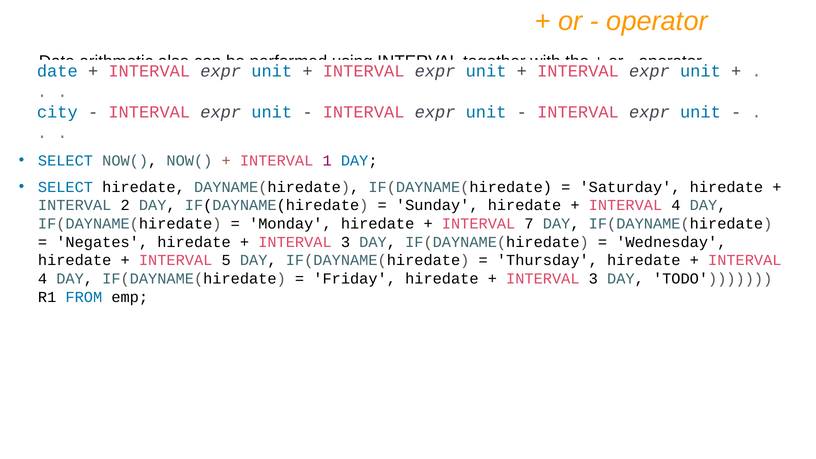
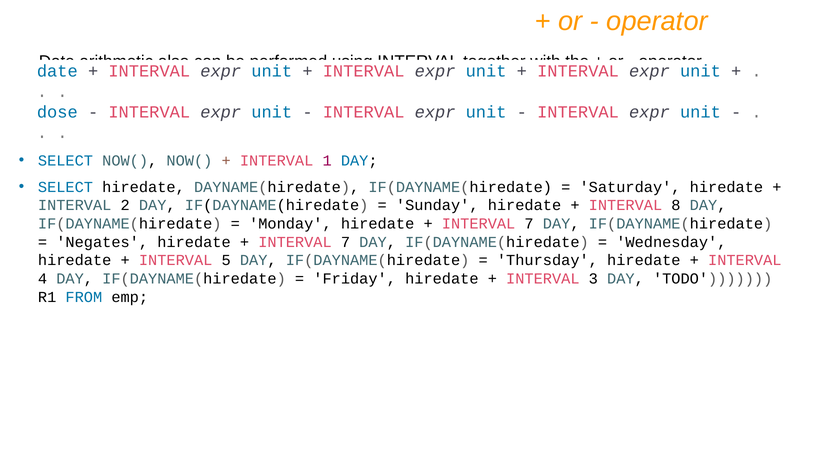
city: city -> dose (57, 112)
4: 4 -> 8 (676, 205)
3: 3 -> 7 (345, 242)
